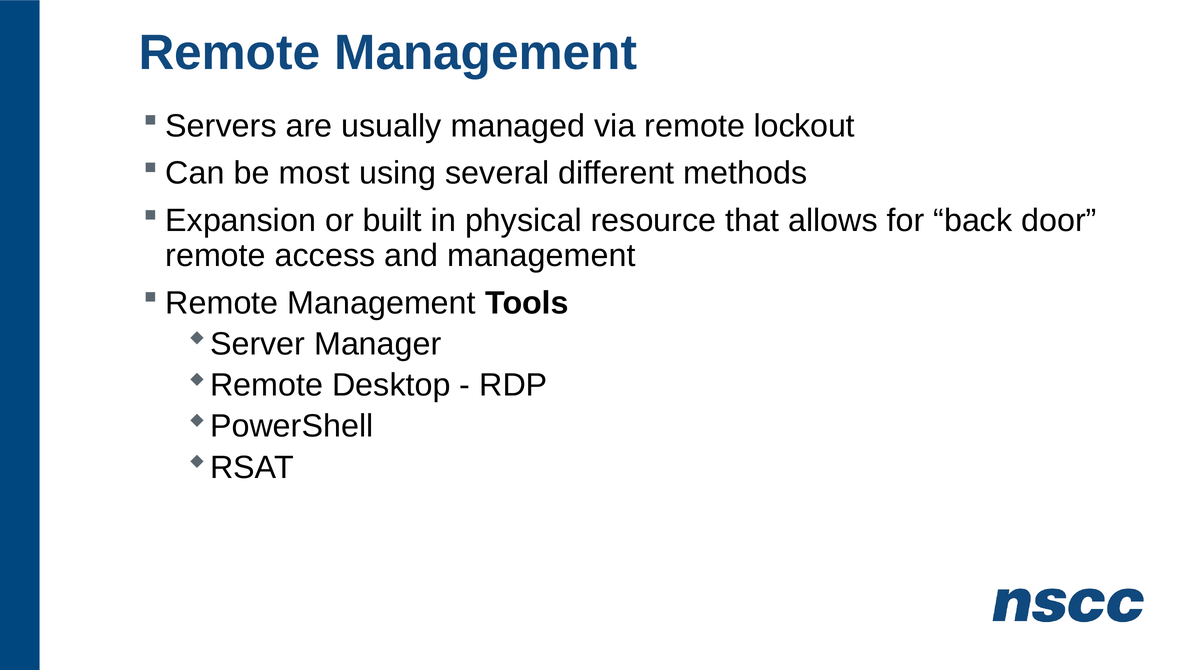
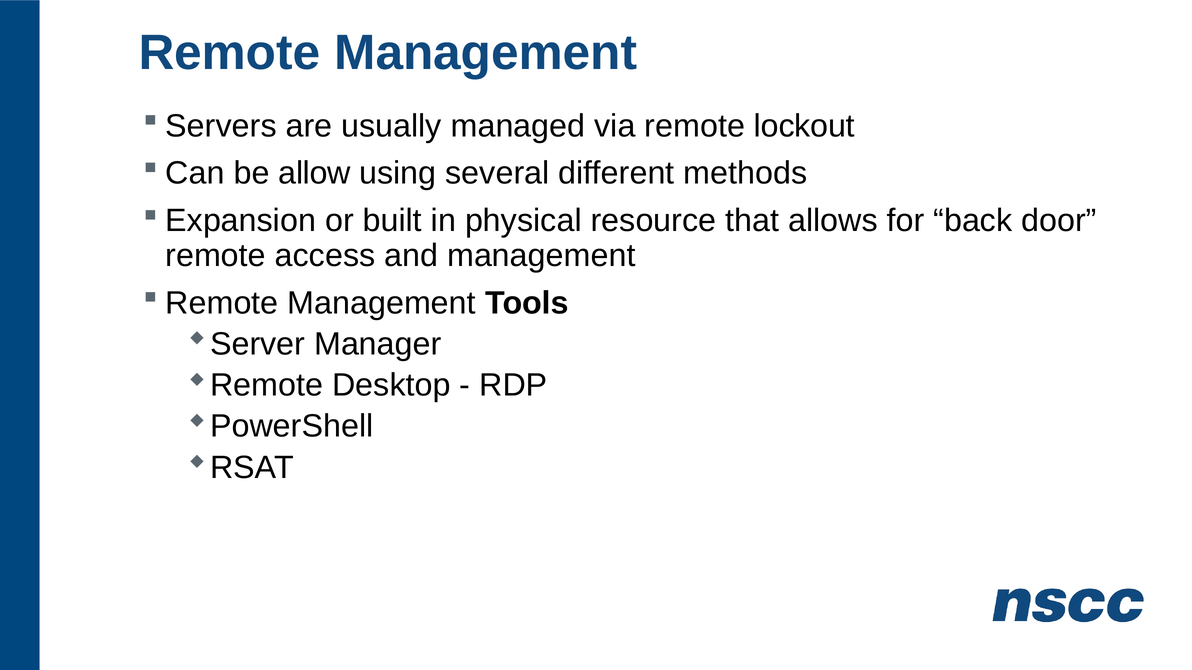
most: most -> allow (315, 173)
